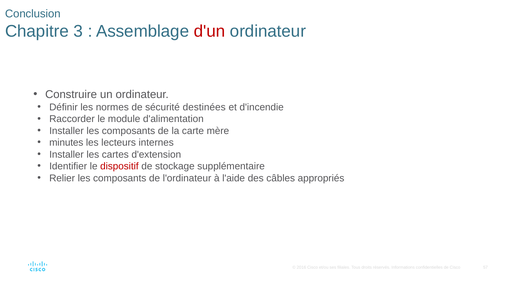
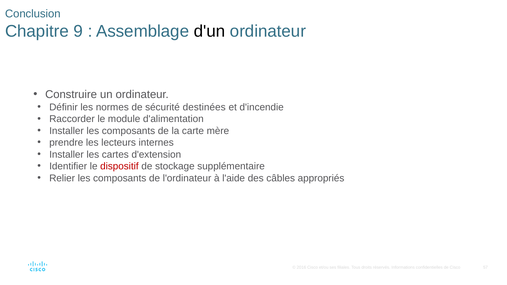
3: 3 -> 9 (78, 31)
d'un colour: red -> black (210, 31)
minutes: minutes -> prendre (66, 143)
